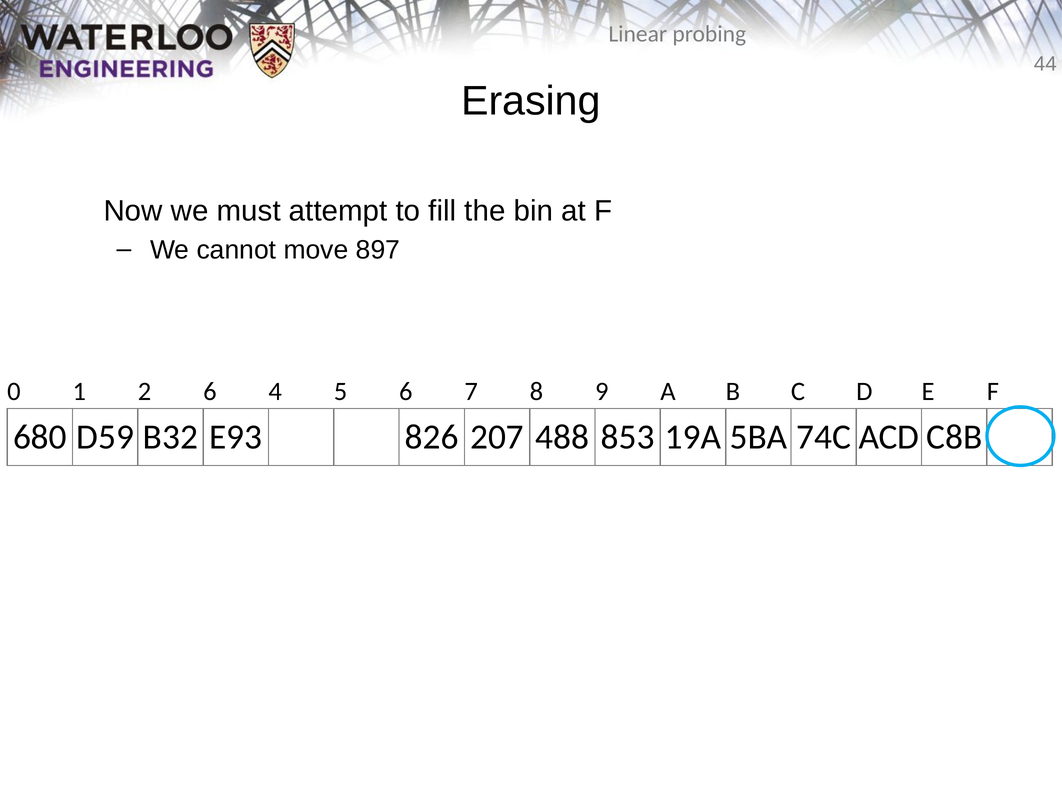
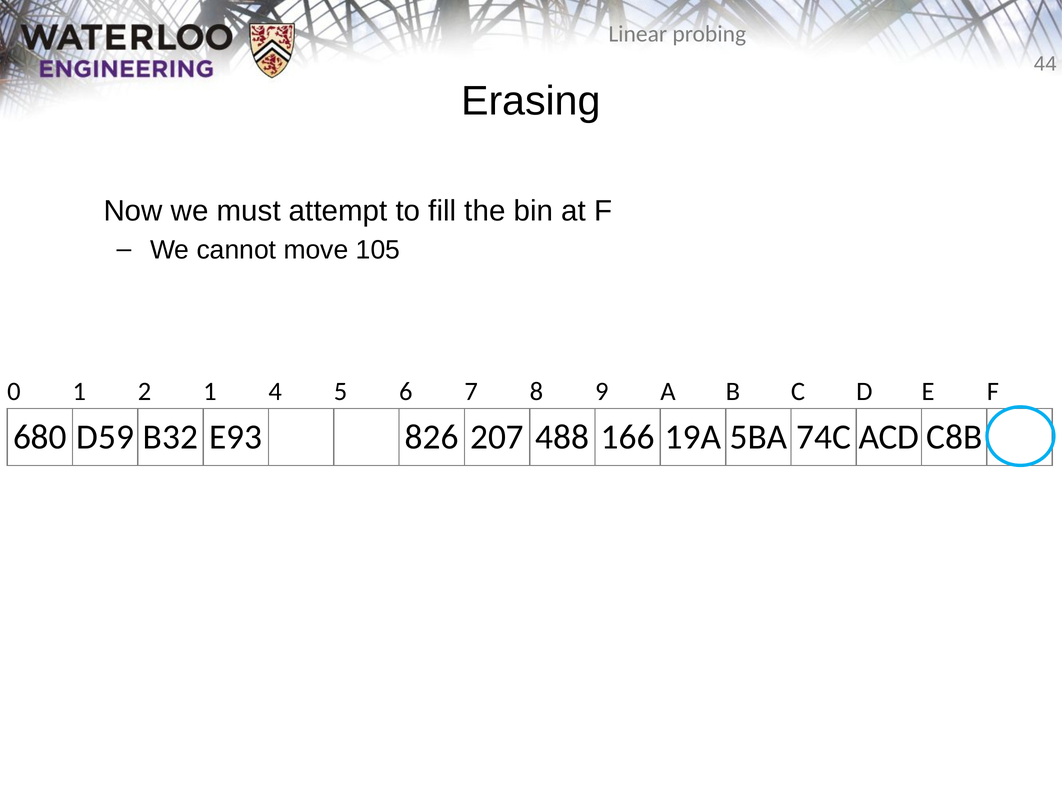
897: 897 -> 105 (378, 250)
2 6: 6 -> 1 (210, 391)
853: 853 -> 166 (628, 437)
